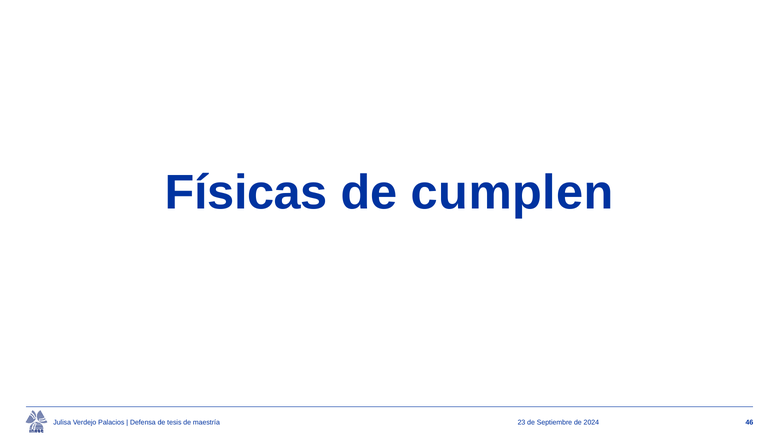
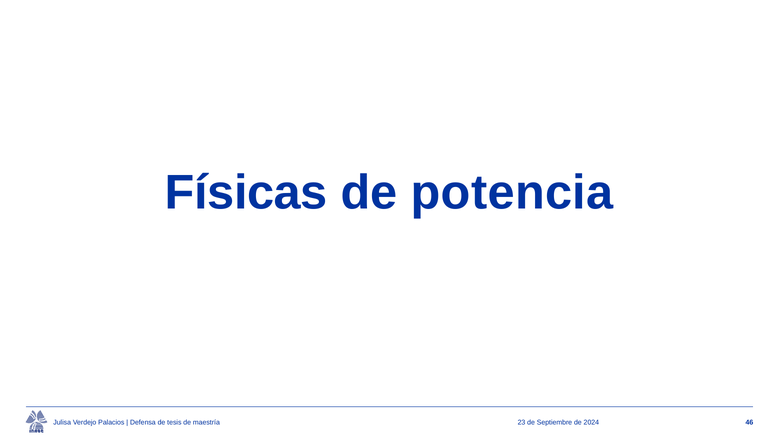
cumplen: cumplen -> potencia (512, 193)
